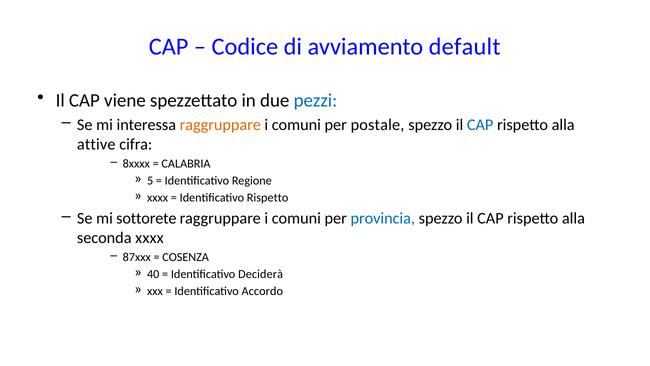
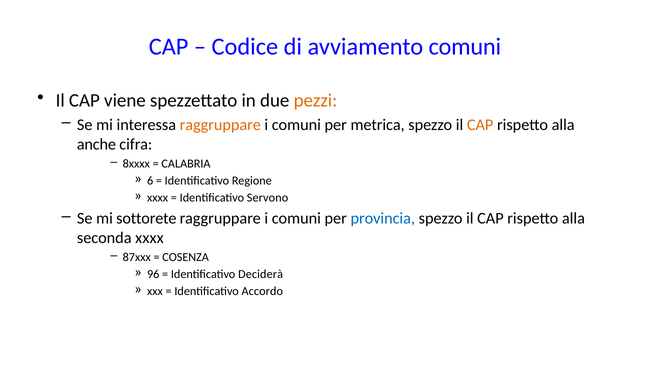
avviamento default: default -> comuni (465, 47)
pezzi colour: blue -> orange (315, 100)
postale: postale -> metrica (378, 125)
CAP colour: blue -> orange (480, 125)
attive: attive -> anche (96, 144)
5: 5 -> 6 (150, 180)
Identificativo Rispetto: Rispetto -> Servono (268, 197)
40: 40 -> 96 (153, 274)
